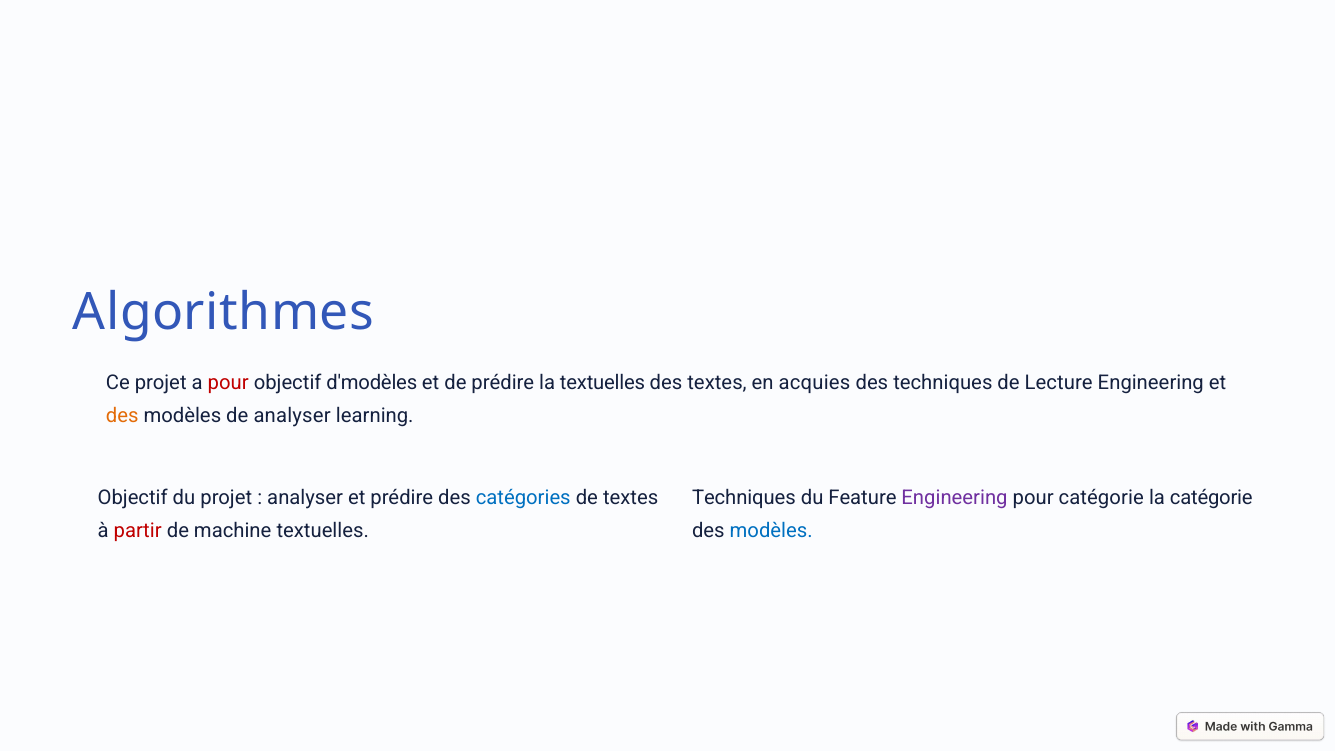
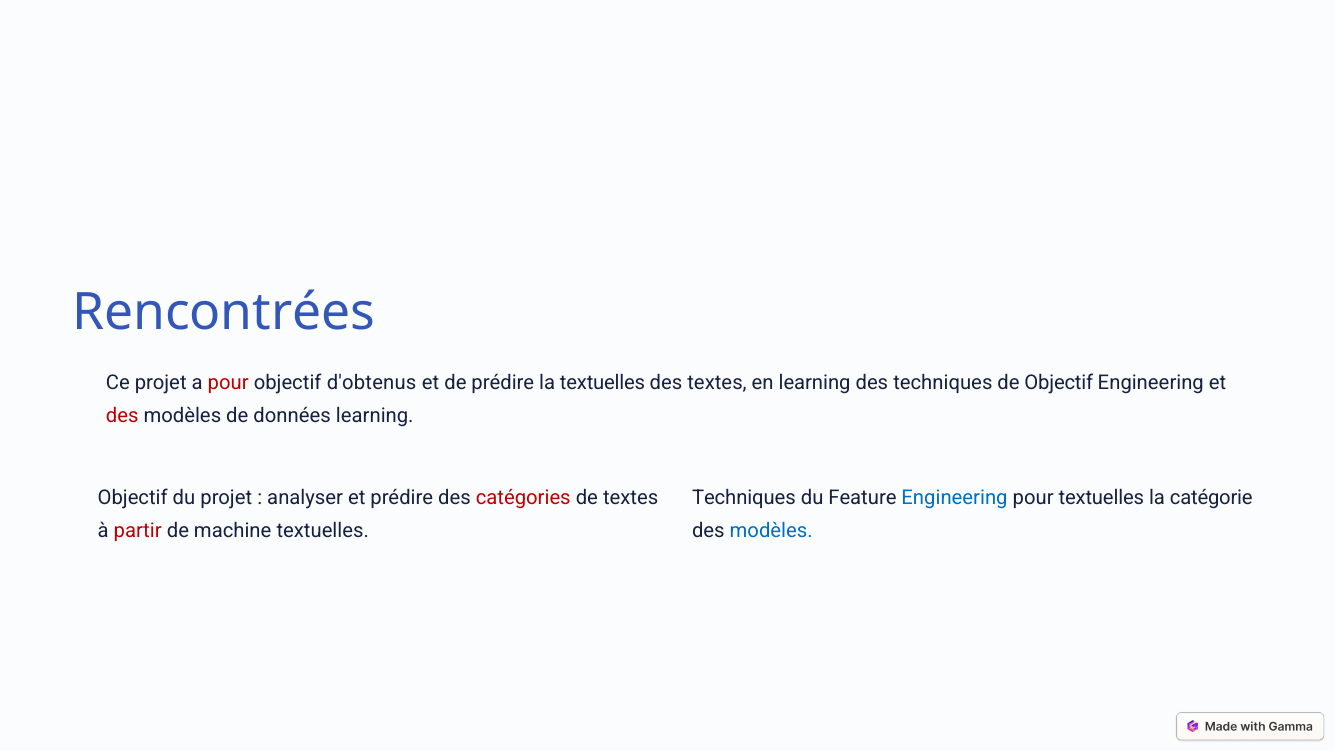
Algorithmes: Algorithmes -> Rencontrées (224, 313)
d'modèles: d'modèles -> d'obtenus (372, 383)
en acquies: acquies -> learning (815, 383)
de Lecture: Lecture -> Objectif (1059, 383)
des colour: orange -> red (122, 416)
de analyser: analyser -> données (292, 416)
catégories colour: blue -> red (523, 498)
Engineering colour: purple -> blue (955, 498)
pour catégorie: catégorie -> textuelles (1101, 498)
